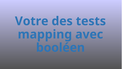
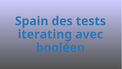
Votre: Votre -> Spain (32, 21)
mapping: mapping -> iterating (45, 34)
